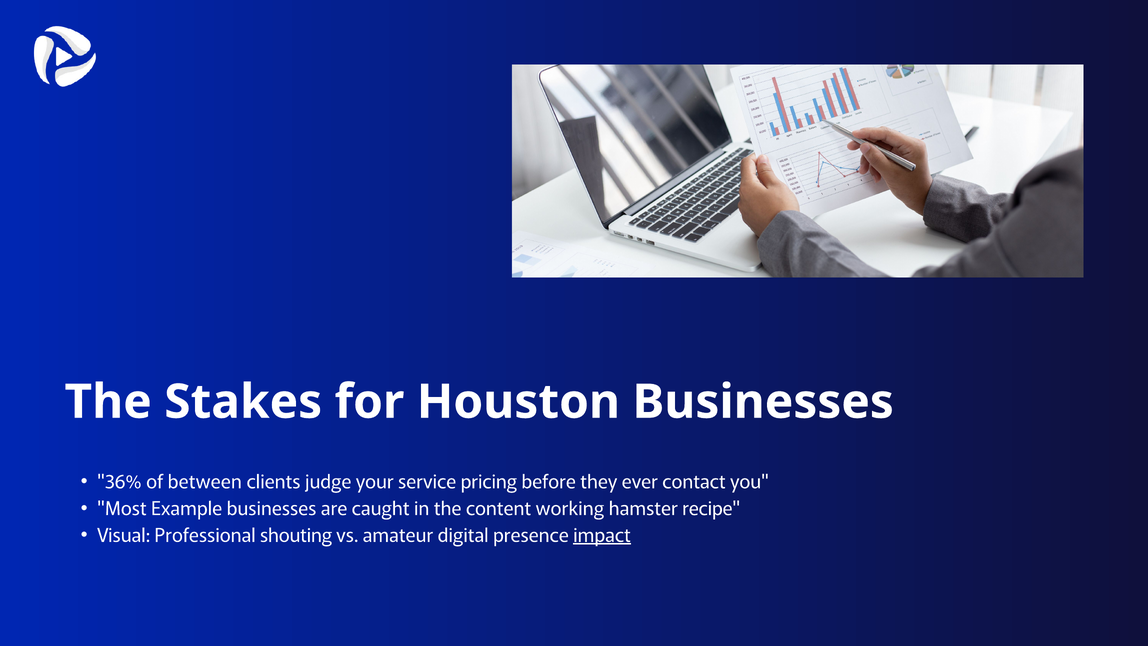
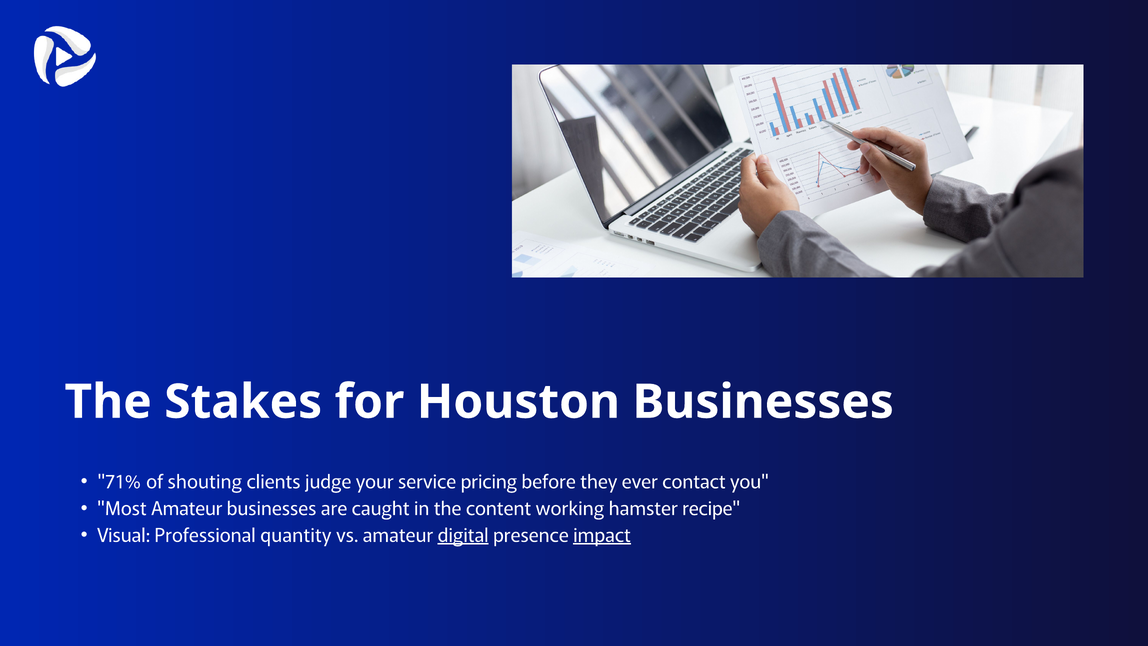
36%: 36% -> 71% (119, 482)
between: between -> shouting (205, 482)
Most Example: Example -> Amateur (187, 509)
shouting: shouting -> quantity (296, 535)
digital underline: none -> present (463, 535)
